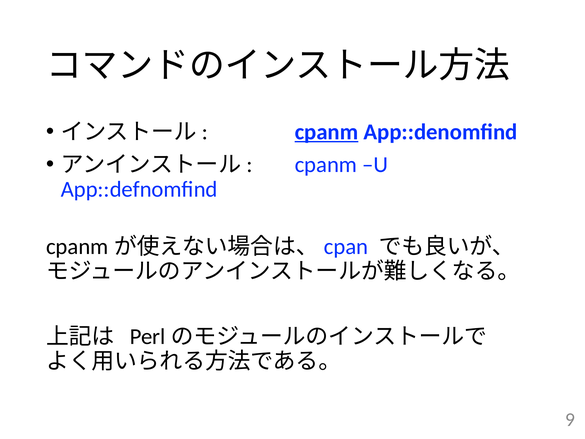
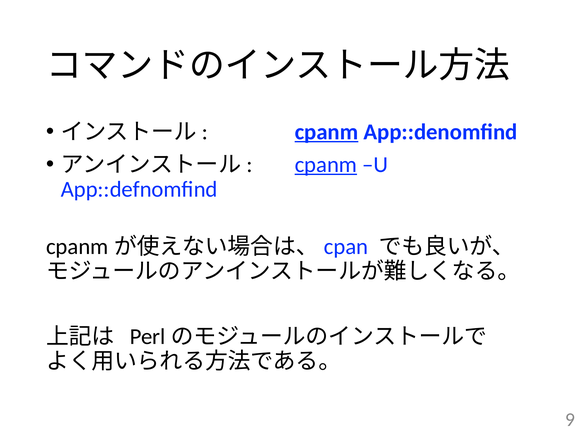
cpanm underline: none -> present (326, 165)
